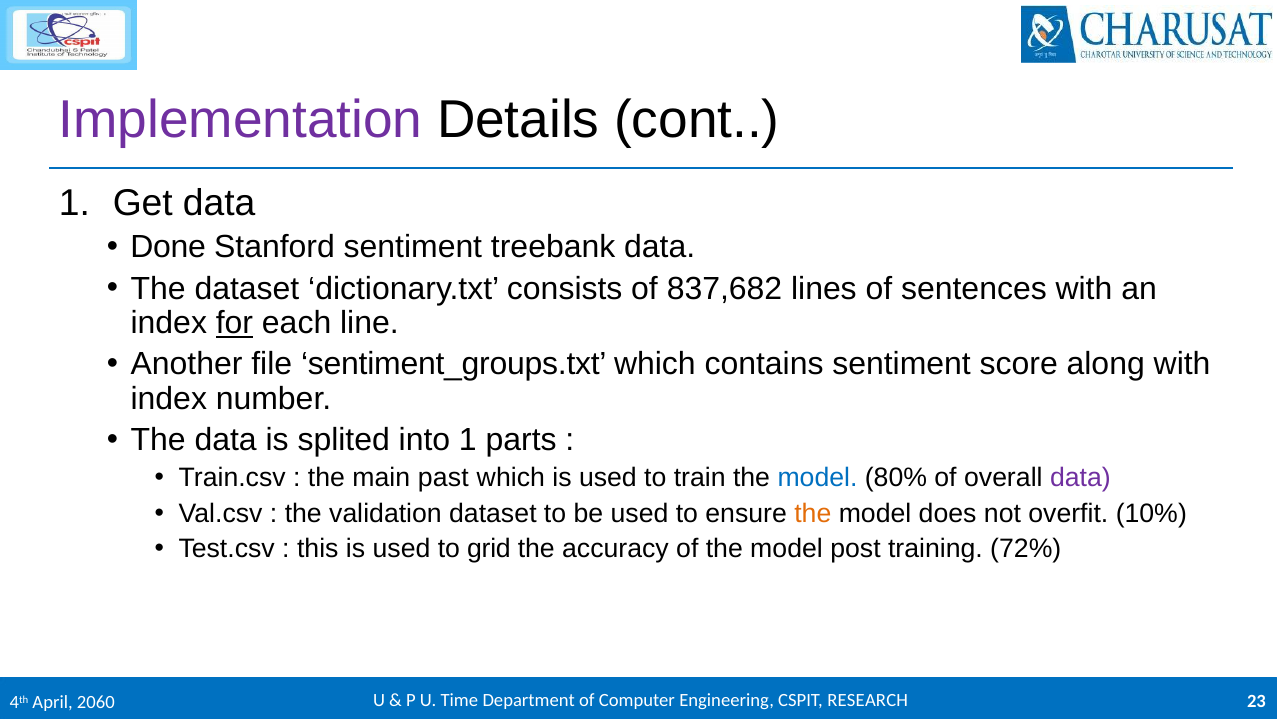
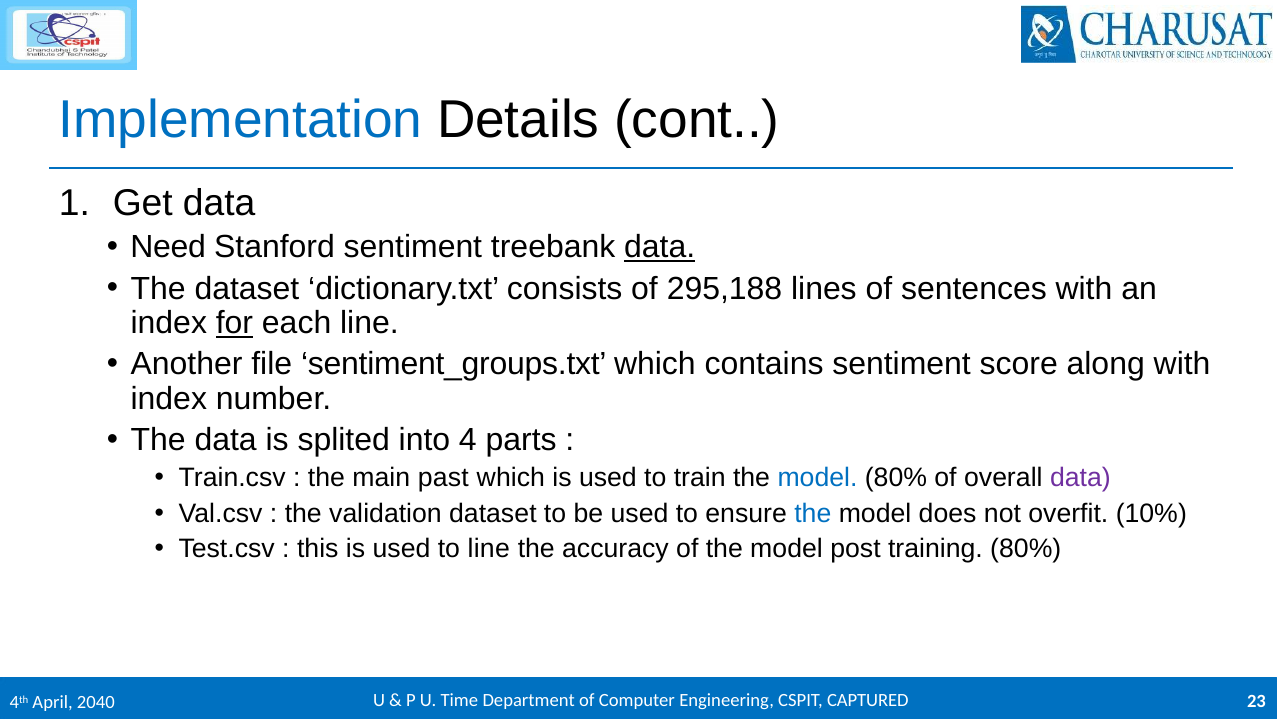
Implementation colour: purple -> blue (241, 120)
Done: Done -> Need (168, 247)
data underline: none -> present (660, 247)
837,682: 837,682 -> 295,188 (725, 288)
into 1: 1 -> 4 (468, 440)
the colour: orange -> blue (813, 513)
to grid: grid -> line (489, 549)
training 72%: 72% -> 80% (1026, 549)
RESEARCH: RESEARCH -> CAPTURED (868, 700)
2060: 2060 -> 2040 (96, 702)
